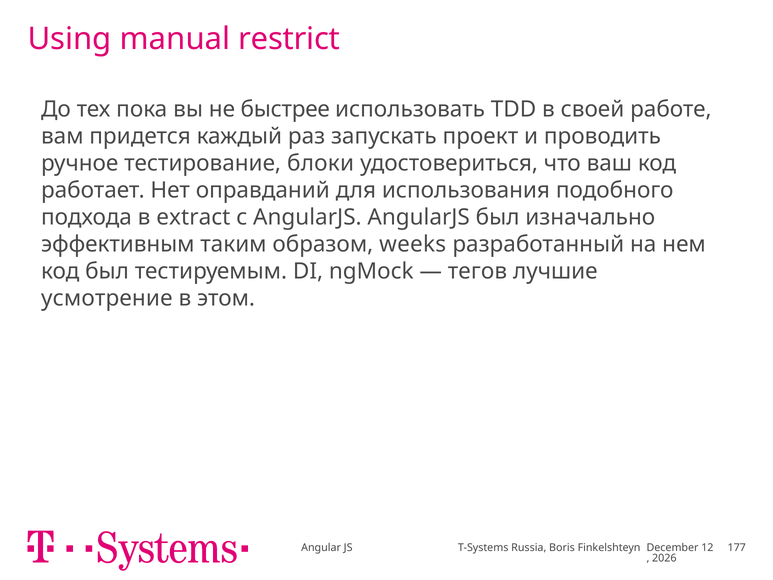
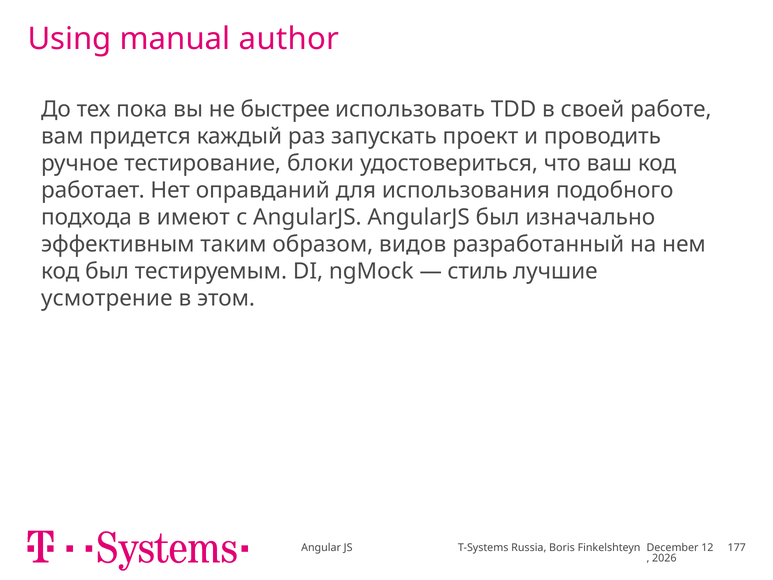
restrict: restrict -> author (289, 39)
extract: extract -> имеют (193, 217)
weeks: weeks -> видов (413, 244)
тегов: тегов -> стиль (478, 271)
